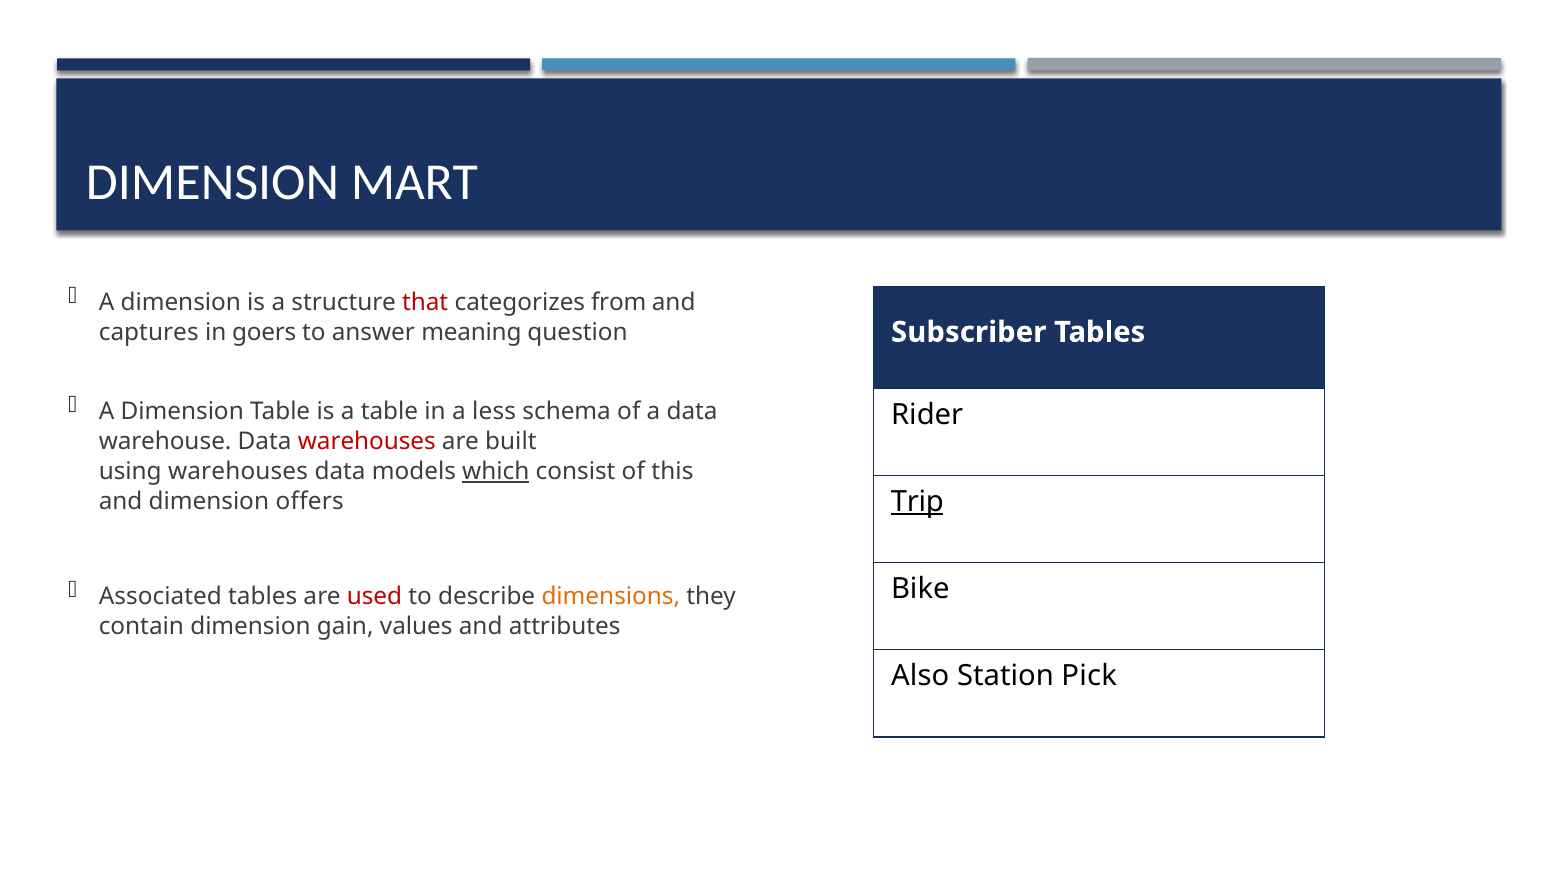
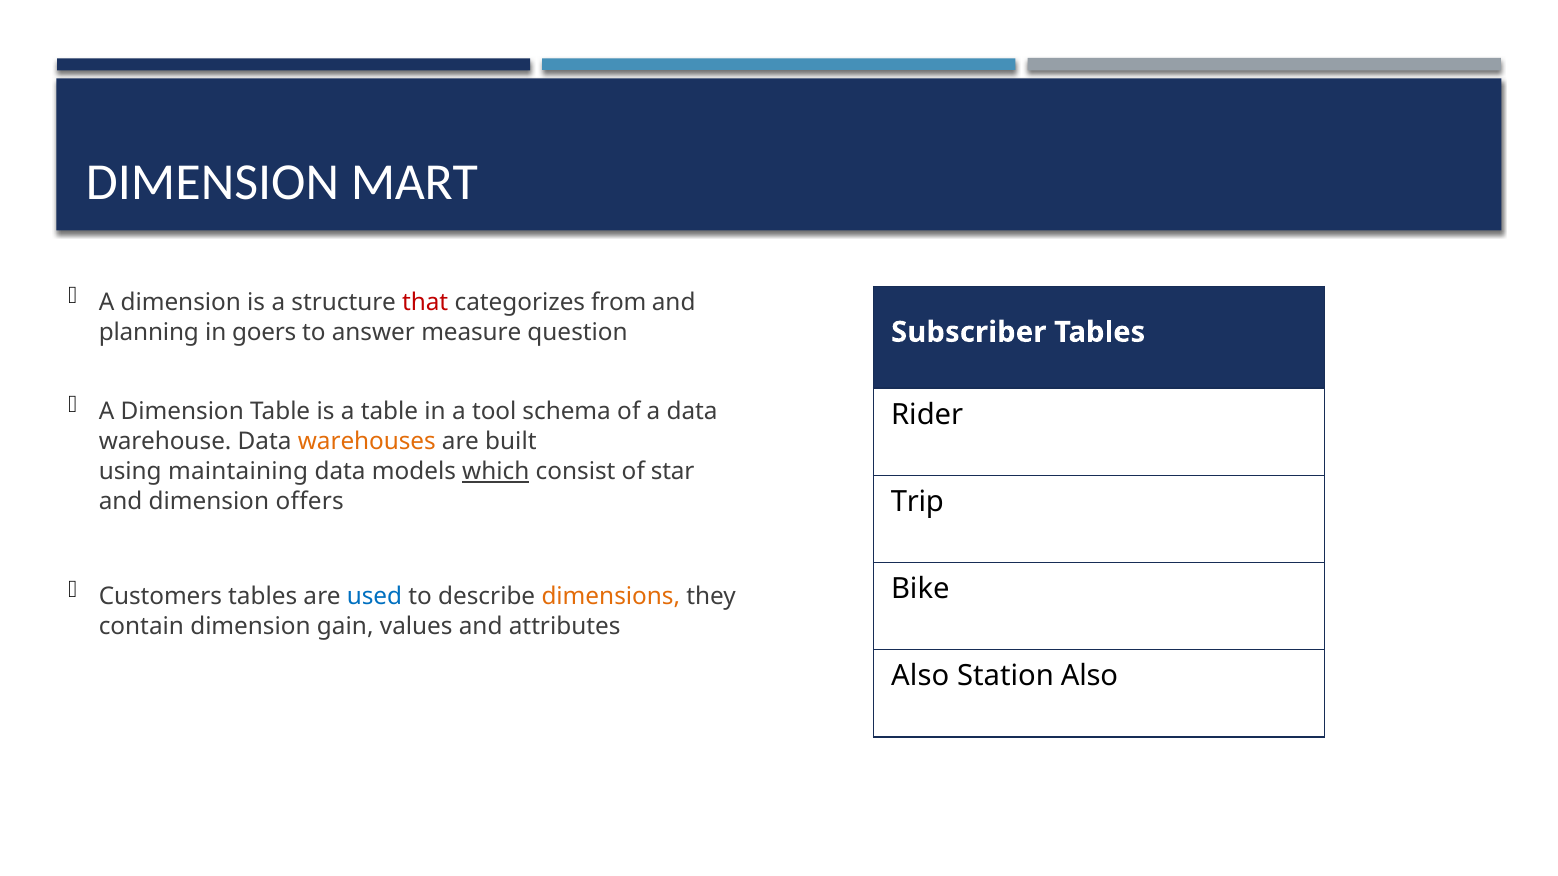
captures: captures -> planning (149, 333)
meaning: meaning -> measure (471, 333)
less: less -> tool (494, 412)
warehouses colour: red -> orange (367, 442)
using warehouses: warehouses -> maintaining (238, 472)
this: this -> star (673, 472)
Trip underline: present -> none (917, 502)
Associated: Associated -> Customers (160, 596)
used colour: red -> blue (374, 596)
Station Pick: Pick -> Also (1089, 676)
